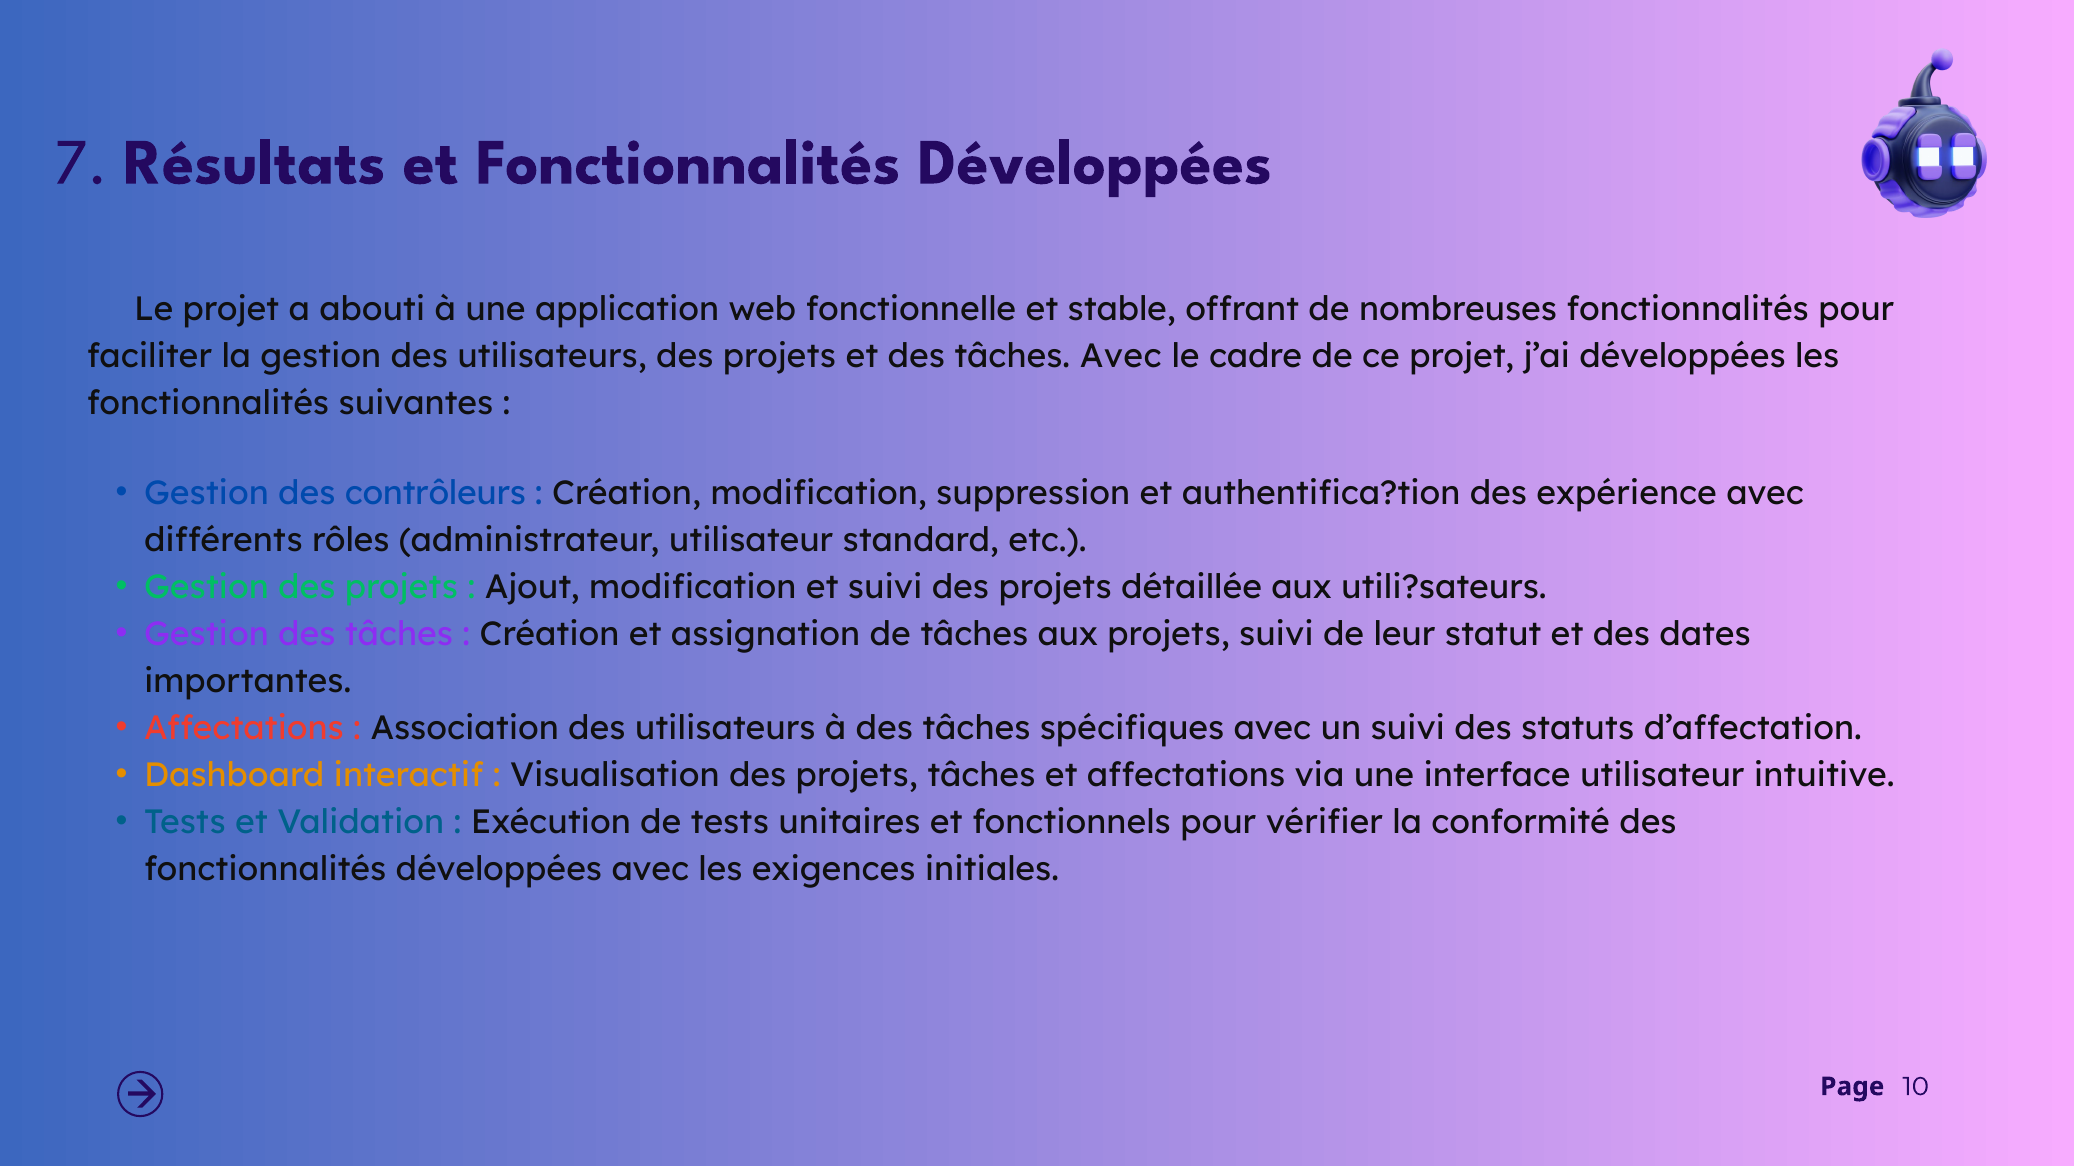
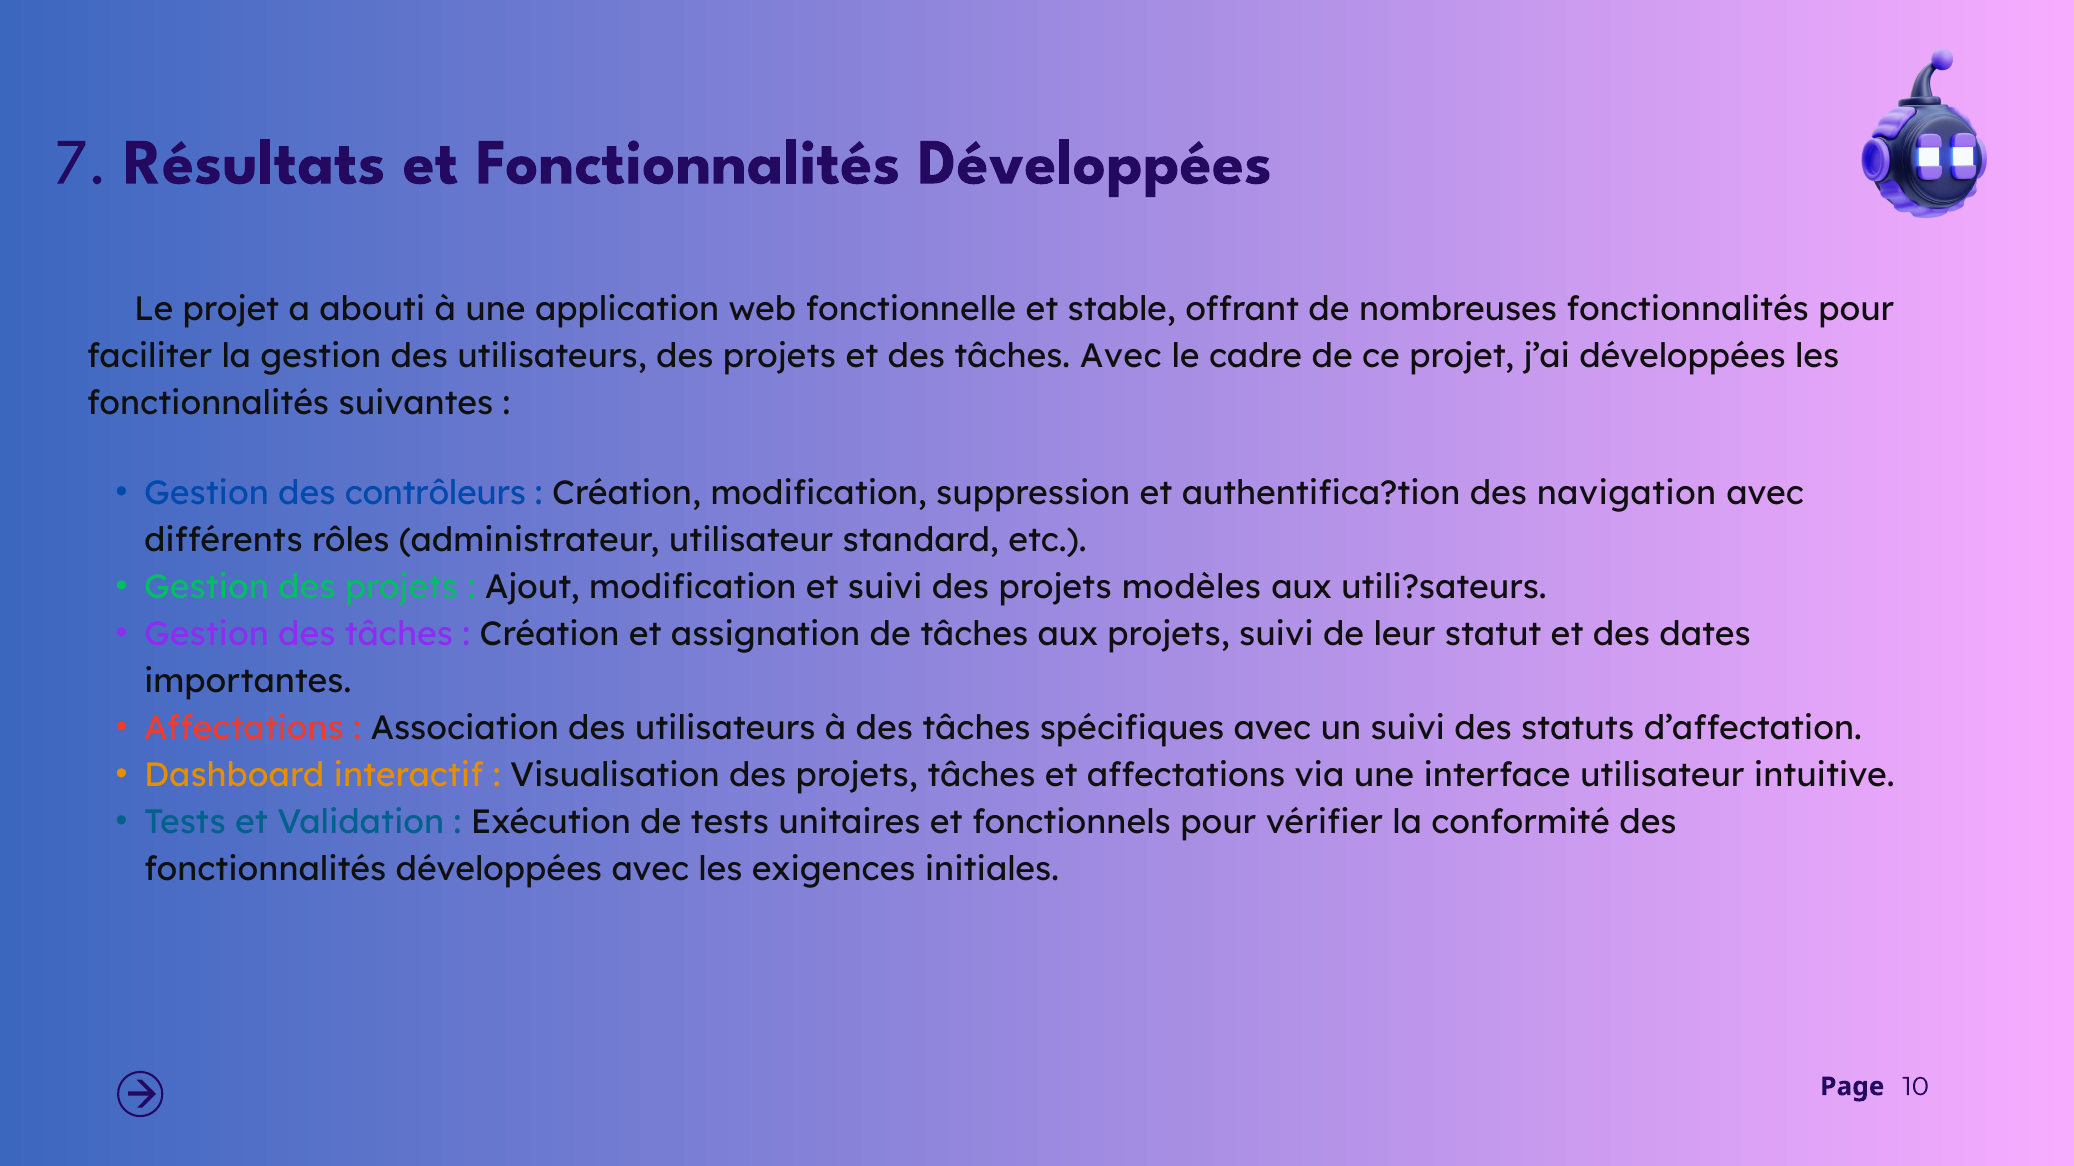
expérience: expérience -> navigation (1627, 493)
détaillée: détaillée -> modèles (1191, 587)
